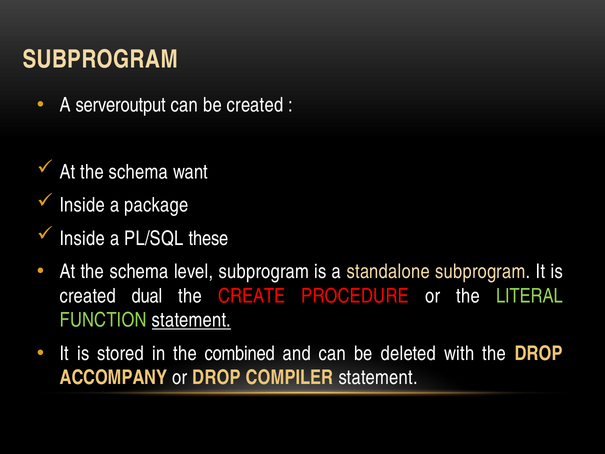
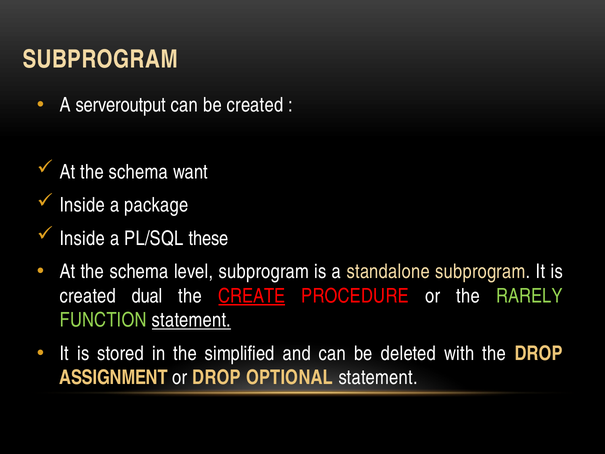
CREATE underline: none -> present (252, 296)
LITERAL: LITERAL -> RARELY (529, 296)
combined: combined -> simplified (240, 353)
ACCOMPANY: ACCOMPANY -> ASSIGNMENT (114, 377)
COMPILER: COMPILER -> OPTIONAL (289, 377)
